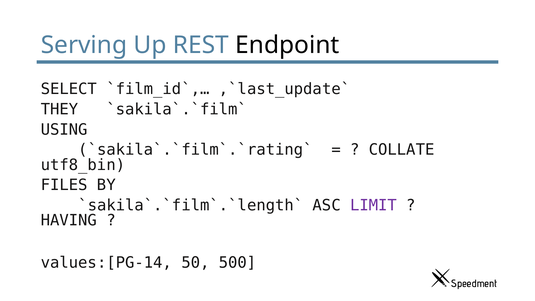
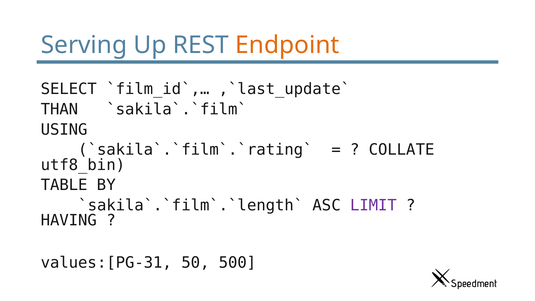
Endpoint colour: black -> orange (287, 45)
THEY: THEY -> THAN (60, 109)
FILES: FILES -> TABLE (64, 185)
values:[PG-14: values:[PG-14 -> values:[PG-31 (106, 262)
